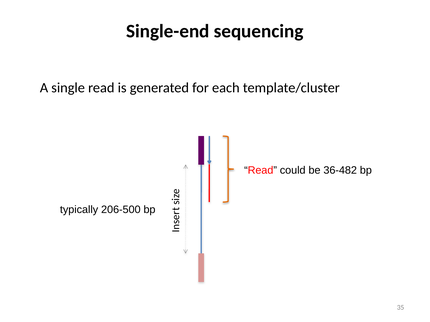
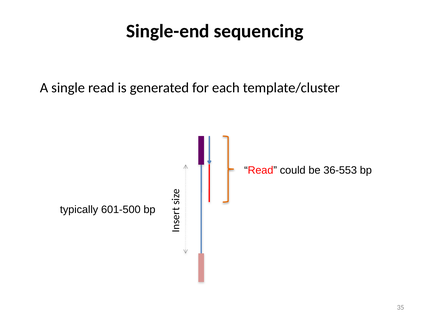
36-482: 36-482 -> 36-553 (340, 171)
206-500: 206-500 -> 601-500 (121, 210)
